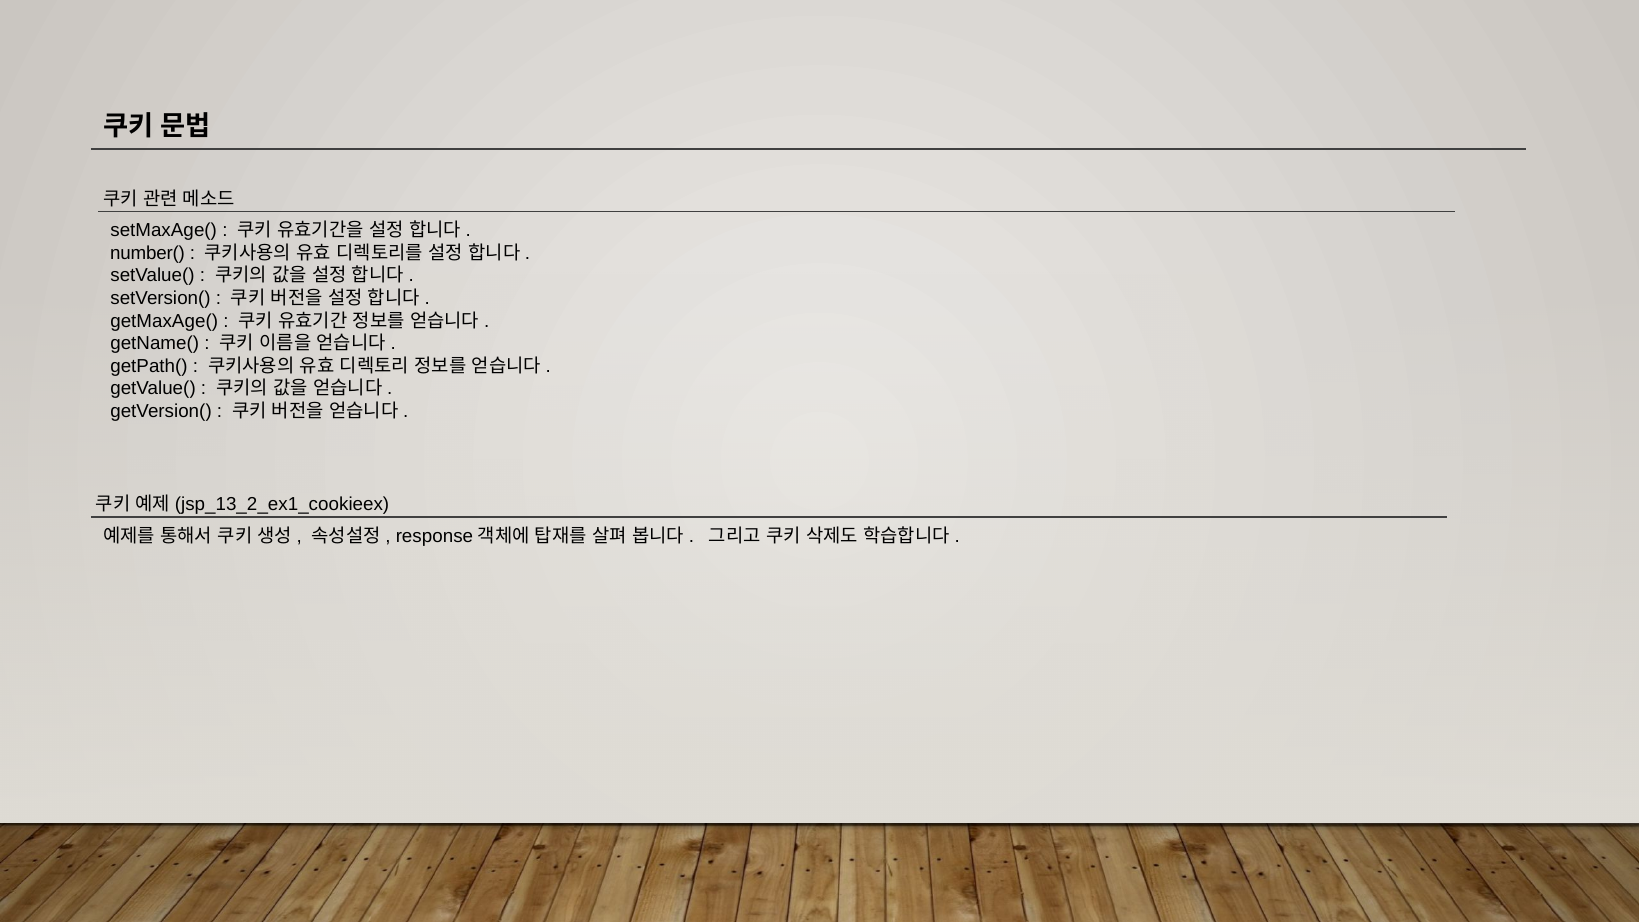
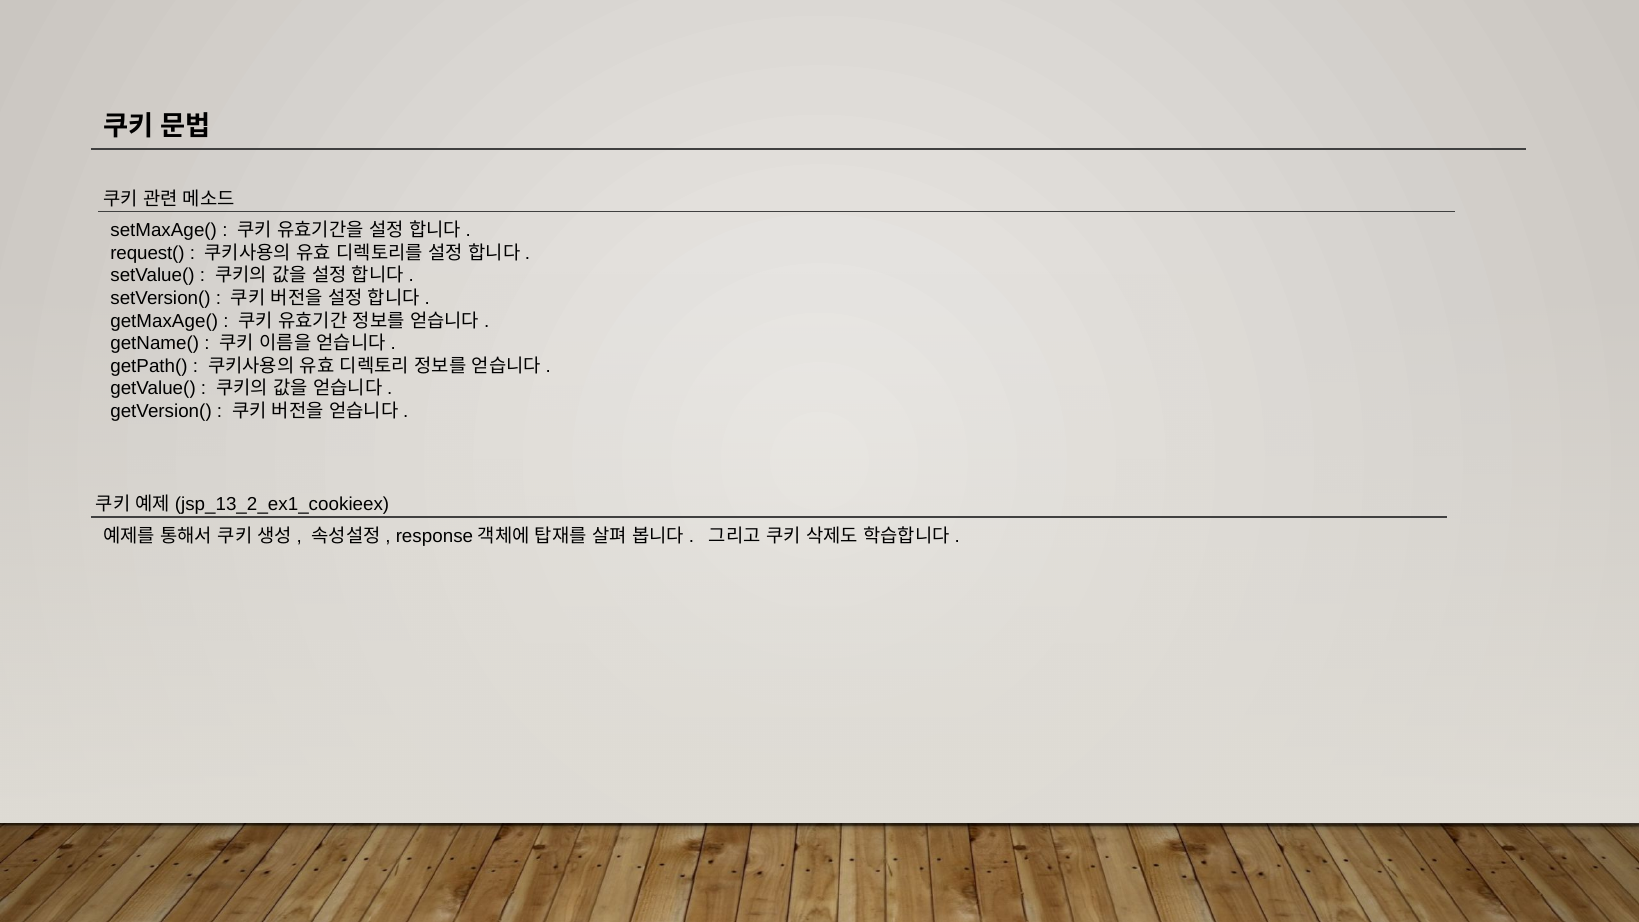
number(: number( -> request( (147, 253)
